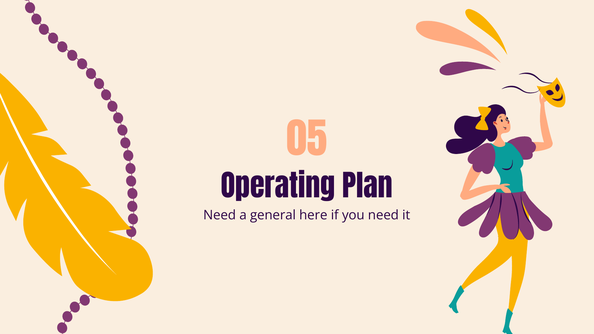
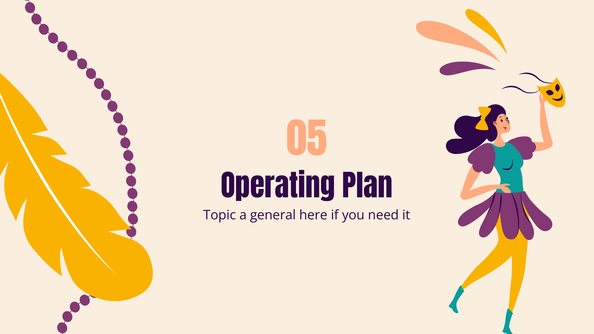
Need: Need -> Topic (220, 215)
